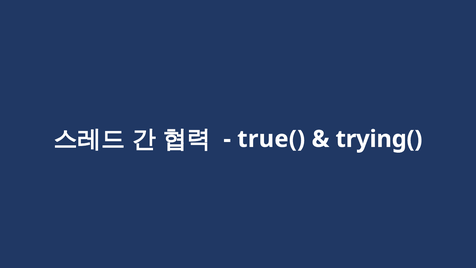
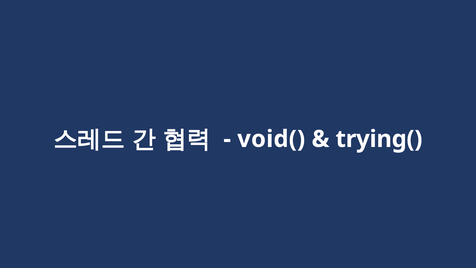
true(: true( -> void( (271, 139)
